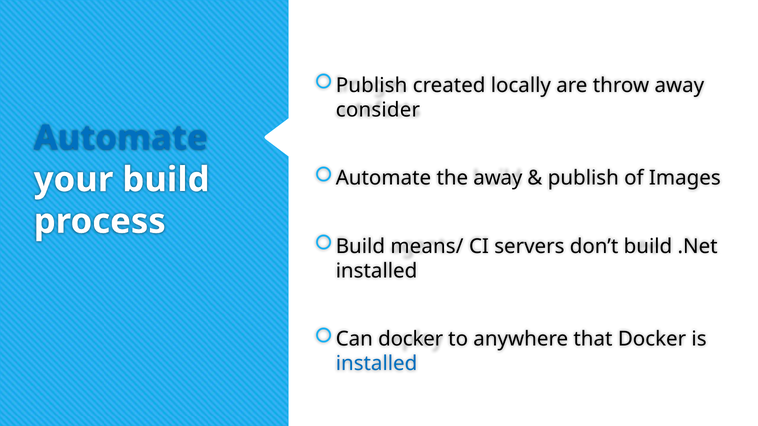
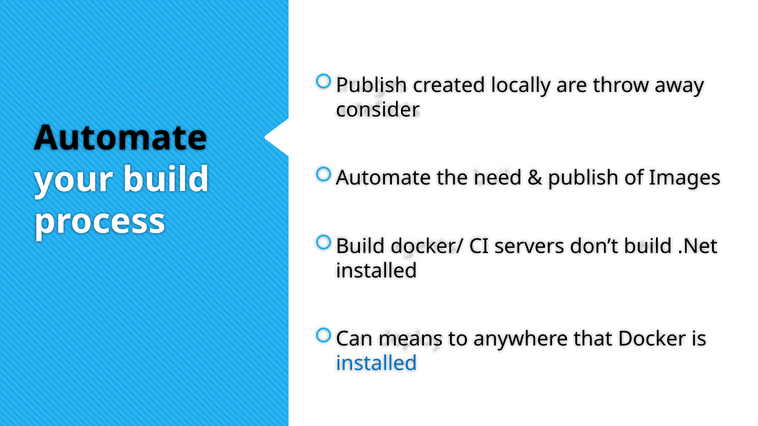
Automate colour: blue -> black (121, 138)
the away: away -> need (498, 178)
means/: means/ -> docker/ (427, 247)
Can docker: docker -> means (411, 339)
